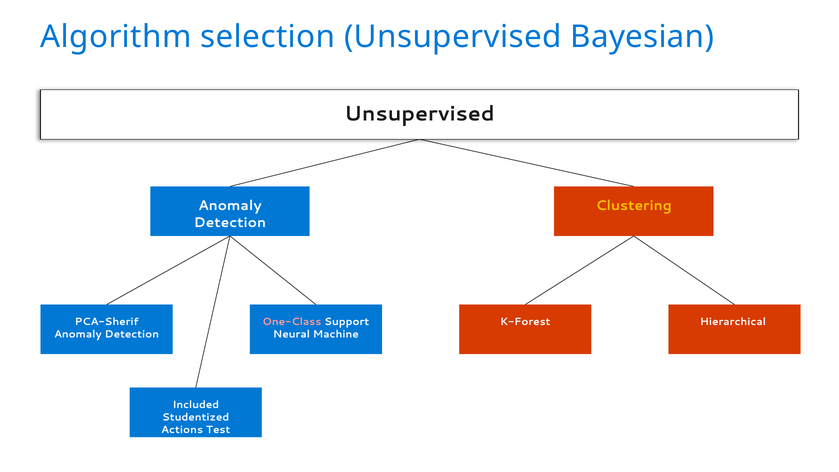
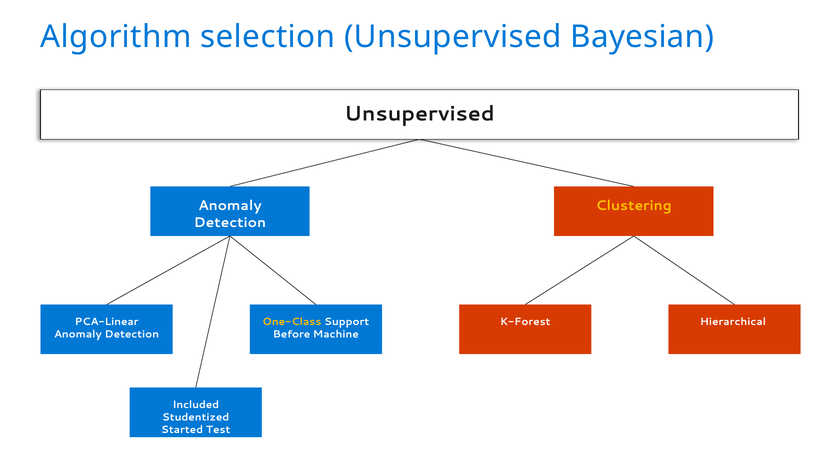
PCA-Sherif: PCA-Sherif -> PCA-Linear (107, 322)
One-Class colour: pink -> yellow (292, 322)
Neural: Neural -> Before (292, 334)
Actions: Actions -> Started (182, 430)
